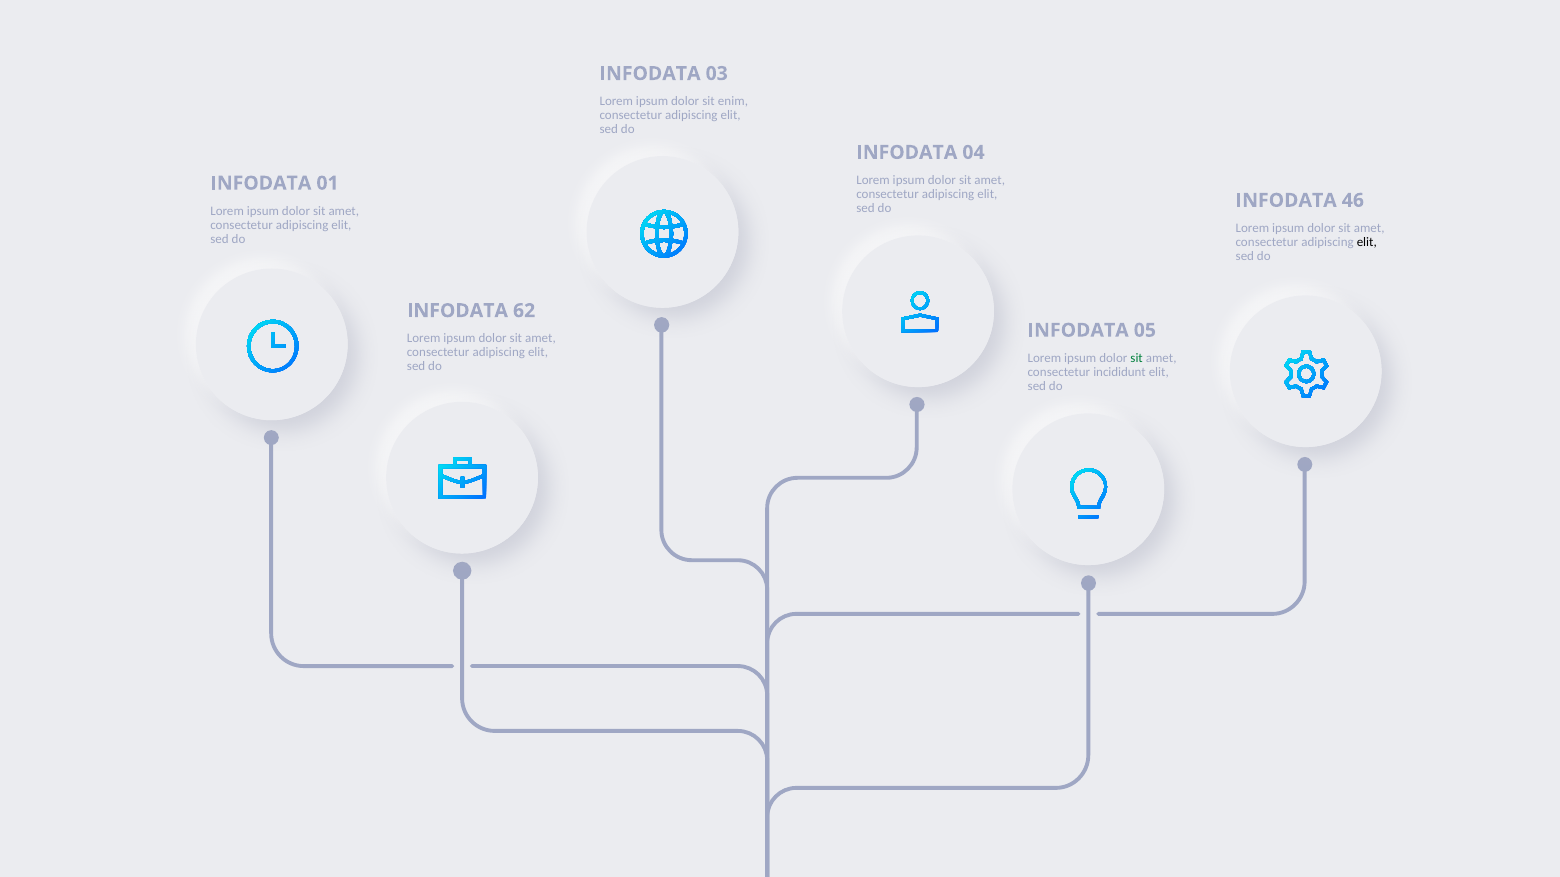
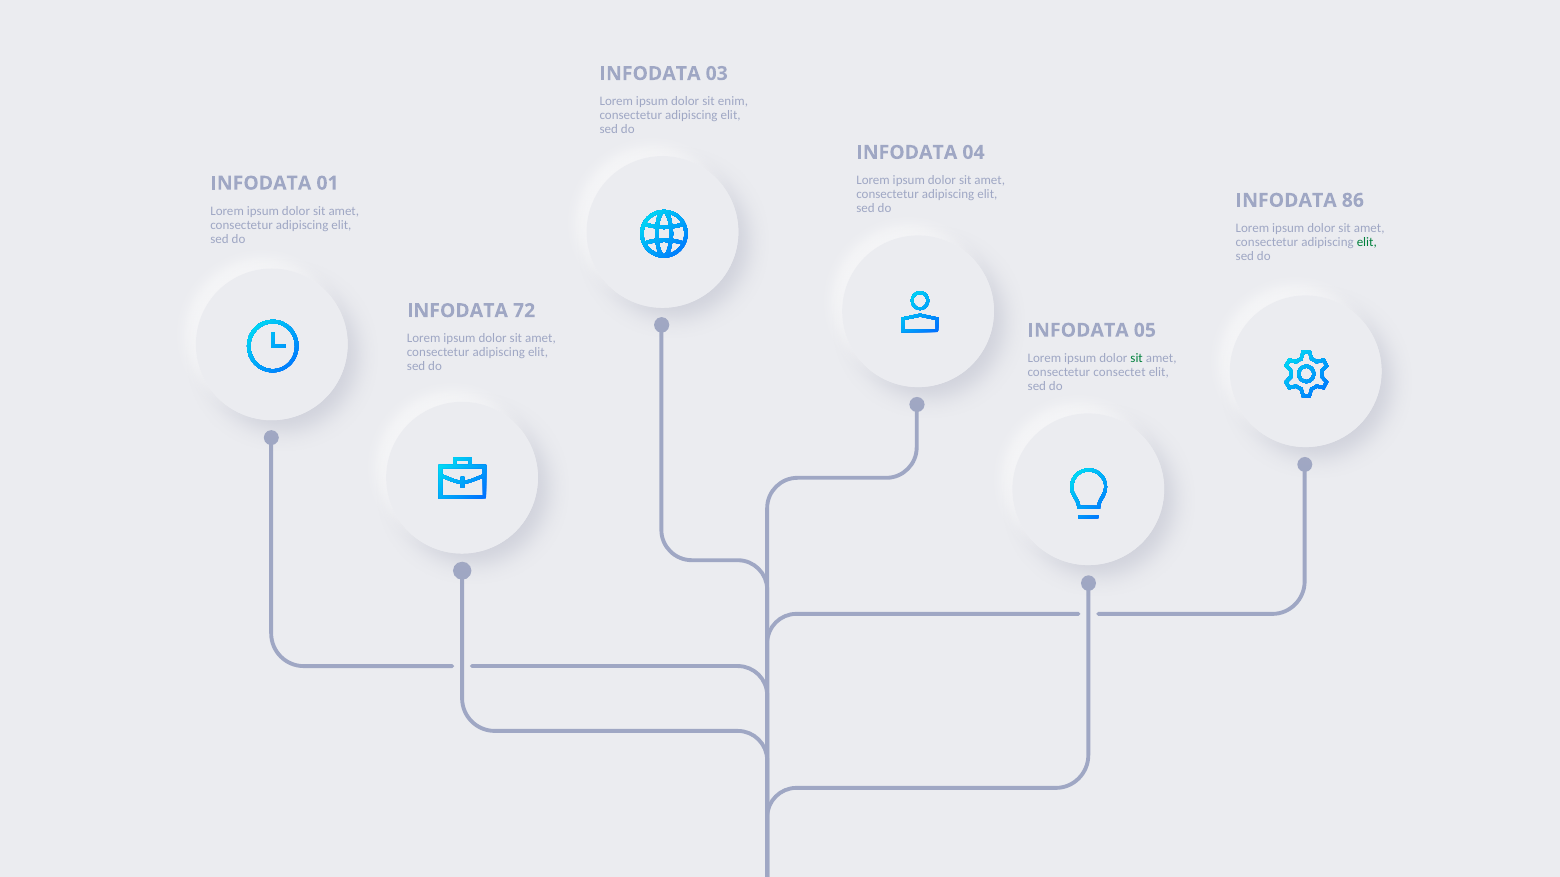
46: 46 -> 86 (1353, 200)
elit colour: black -> green (1367, 242)
62: 62 -> 72 (524, 311)
incididunt: incididunt -> consectet (1119, 372)
